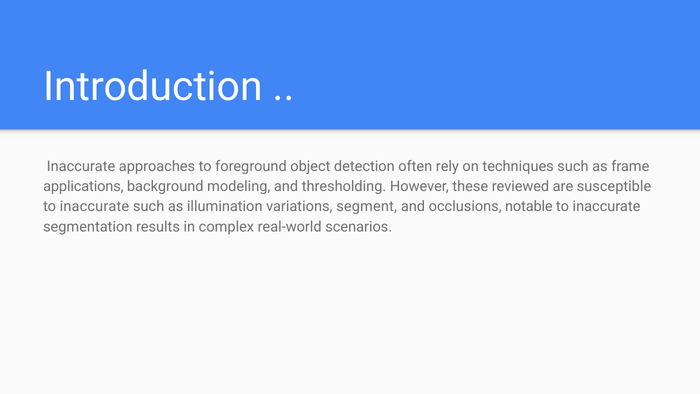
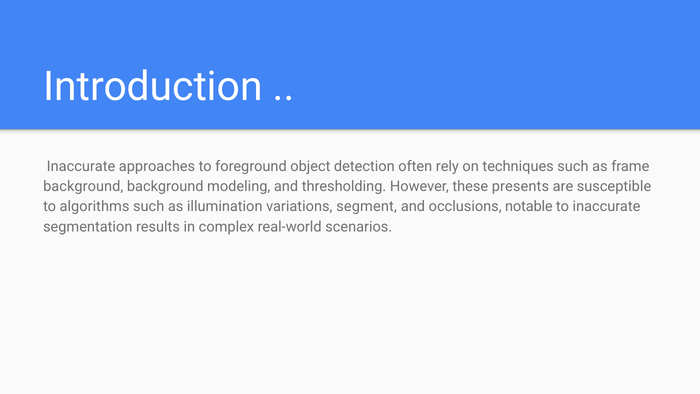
applications: applications -> background (83, 186)
reviewed: reviewed -> presents (520, 186)
inaccurate: inaccurate -> algorithms (94, 207)
